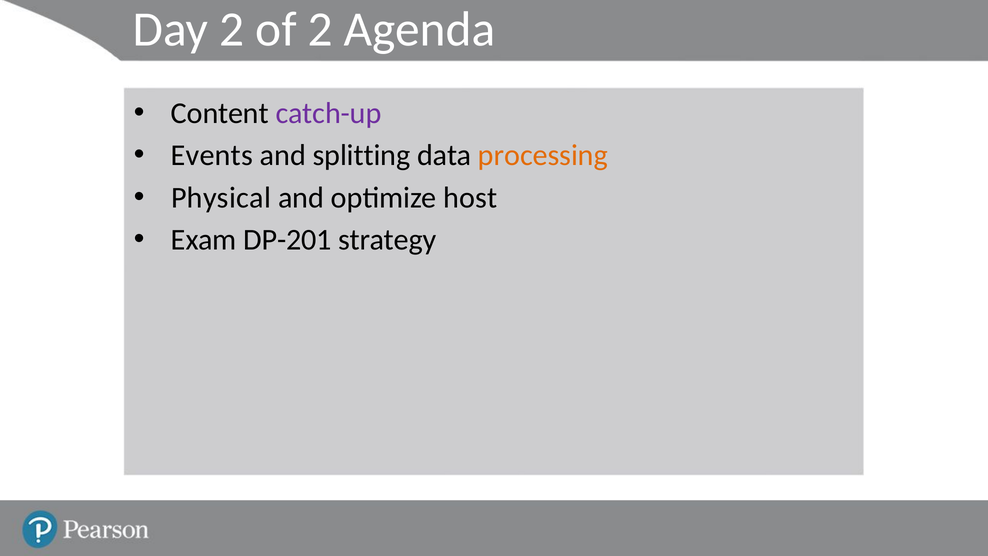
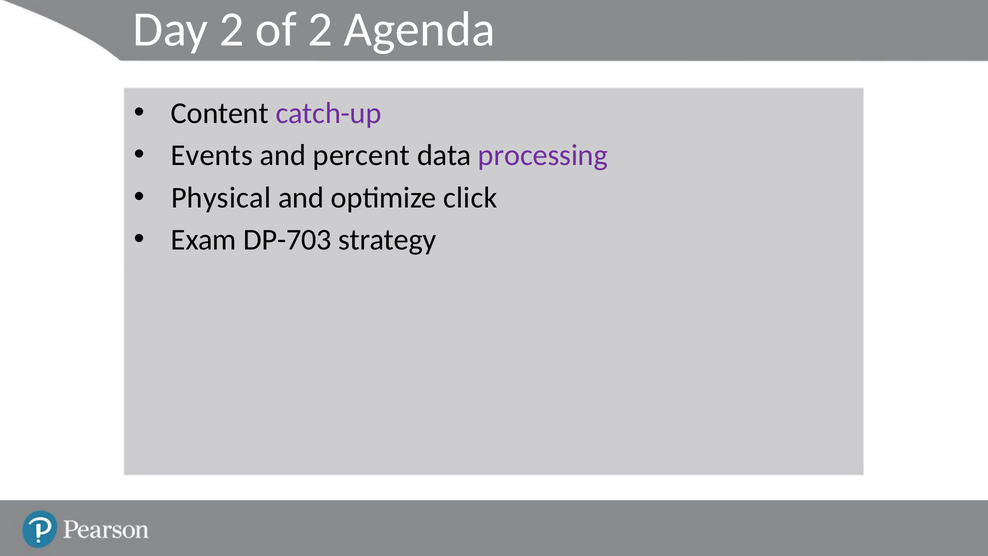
splitting: splitting -> percent (361, 155)
processing colour: orange -> purple (543, 155)
optimize host: host -> click (470, 198)
DP-201: DP-201 -> DP-703 (287, 240)
